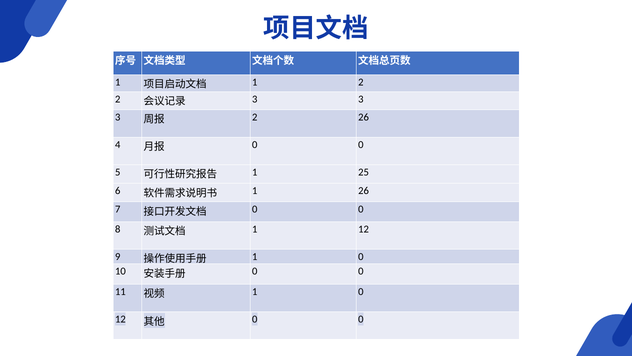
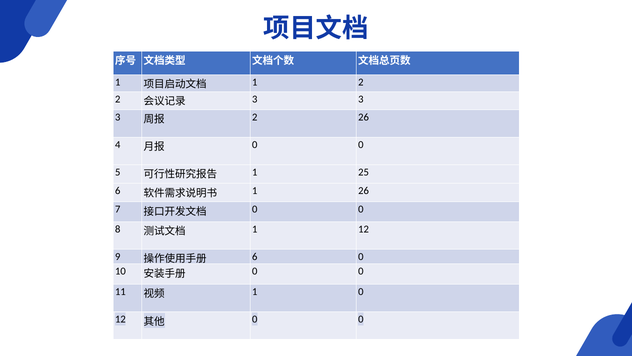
1: 1 -> 6 (255, 256)
